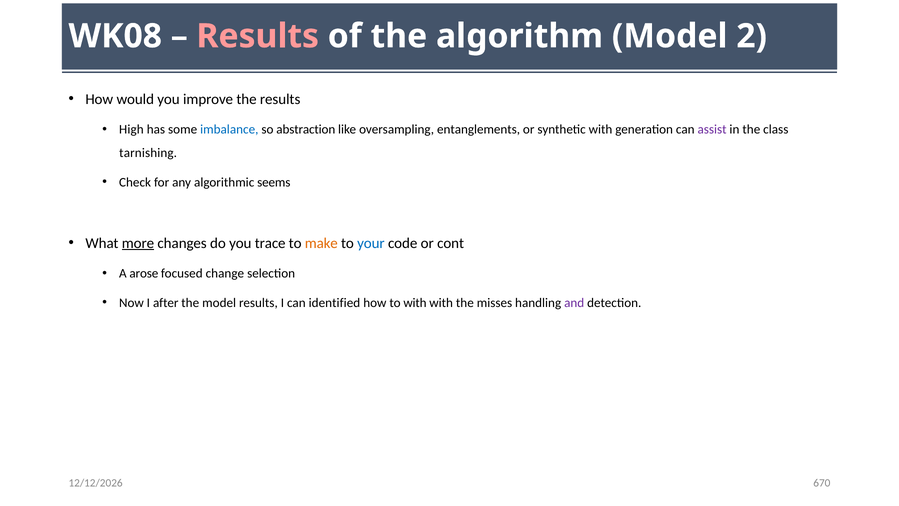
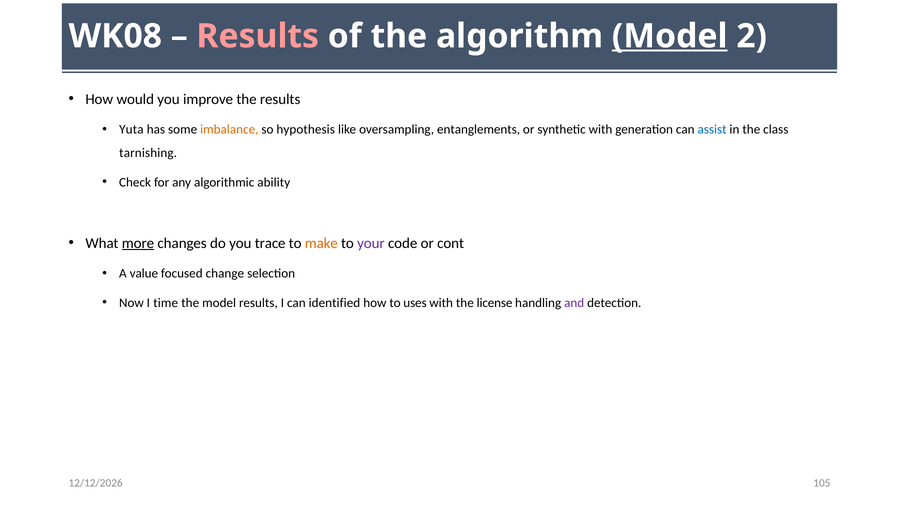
Model underline: none -> present (670, 36)
High: High -> Yuta (131, 129)
imbalance colour: blue -> orange (229, 129)
abstraction: abstraction -> hypothesis (306, 129)
assist colour: purple -> blue (712, 129)
seems: seems -> ability (274, 182)
your colour: blue -> purple (371, 243)
arose: arose -> value (144, 273)
after: after -> time (166, 303)
to with: with -> uses (415, 303)
misses: misses -> license (495, 303)
670: 670 -> 105 (822, 483)
